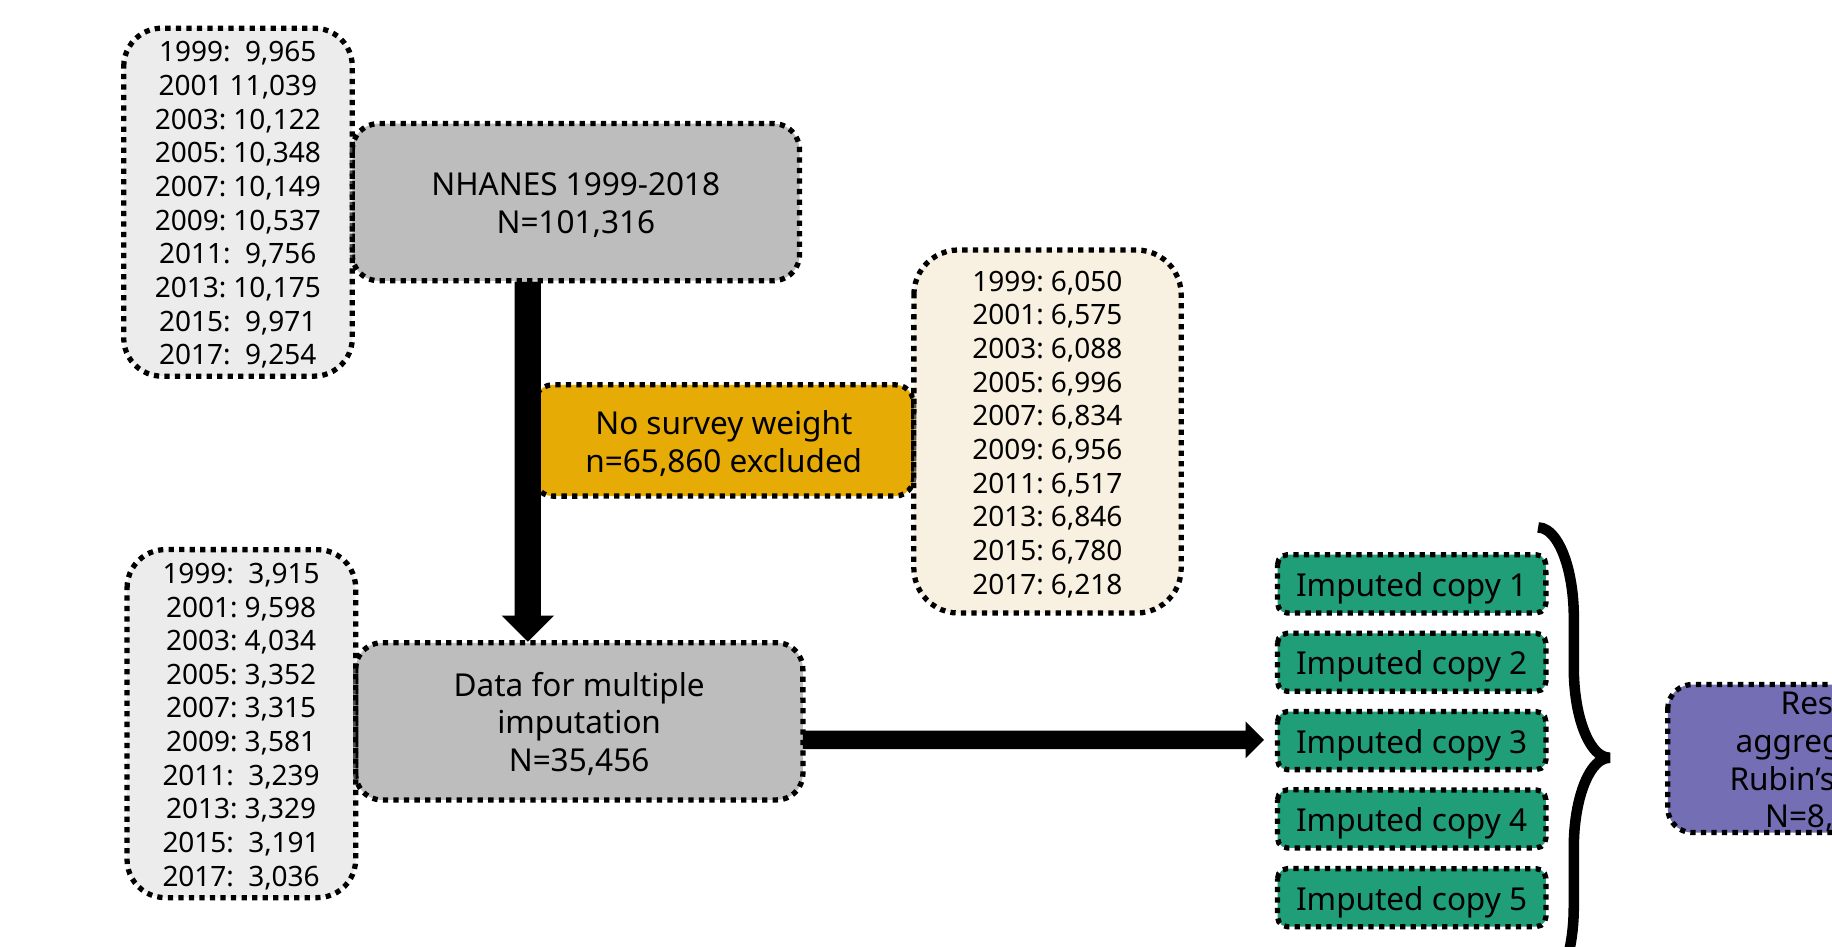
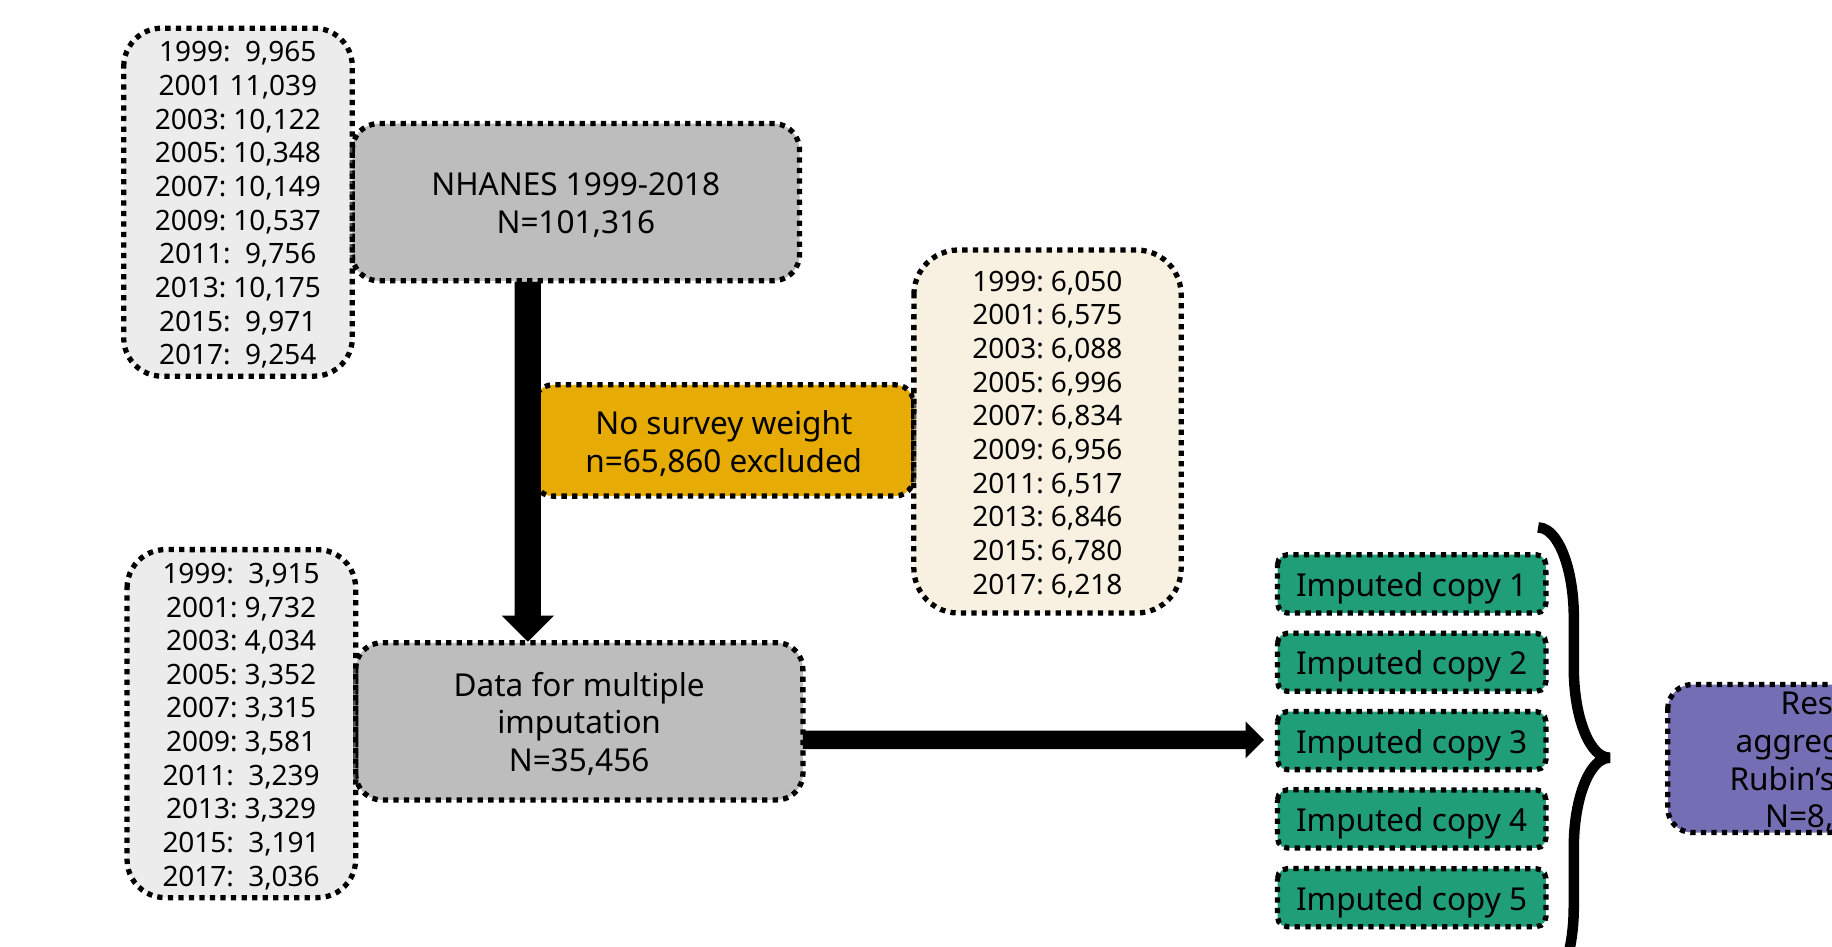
9,598: 9,598 -> 9,732 (280, 608)
